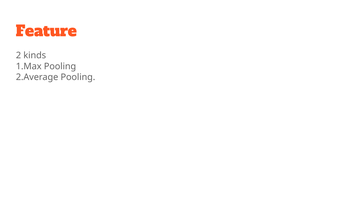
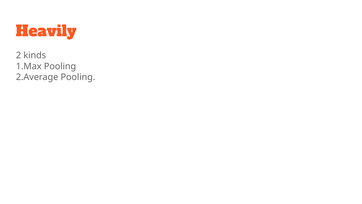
Feature: Feature -> Heavily (46, 31)
